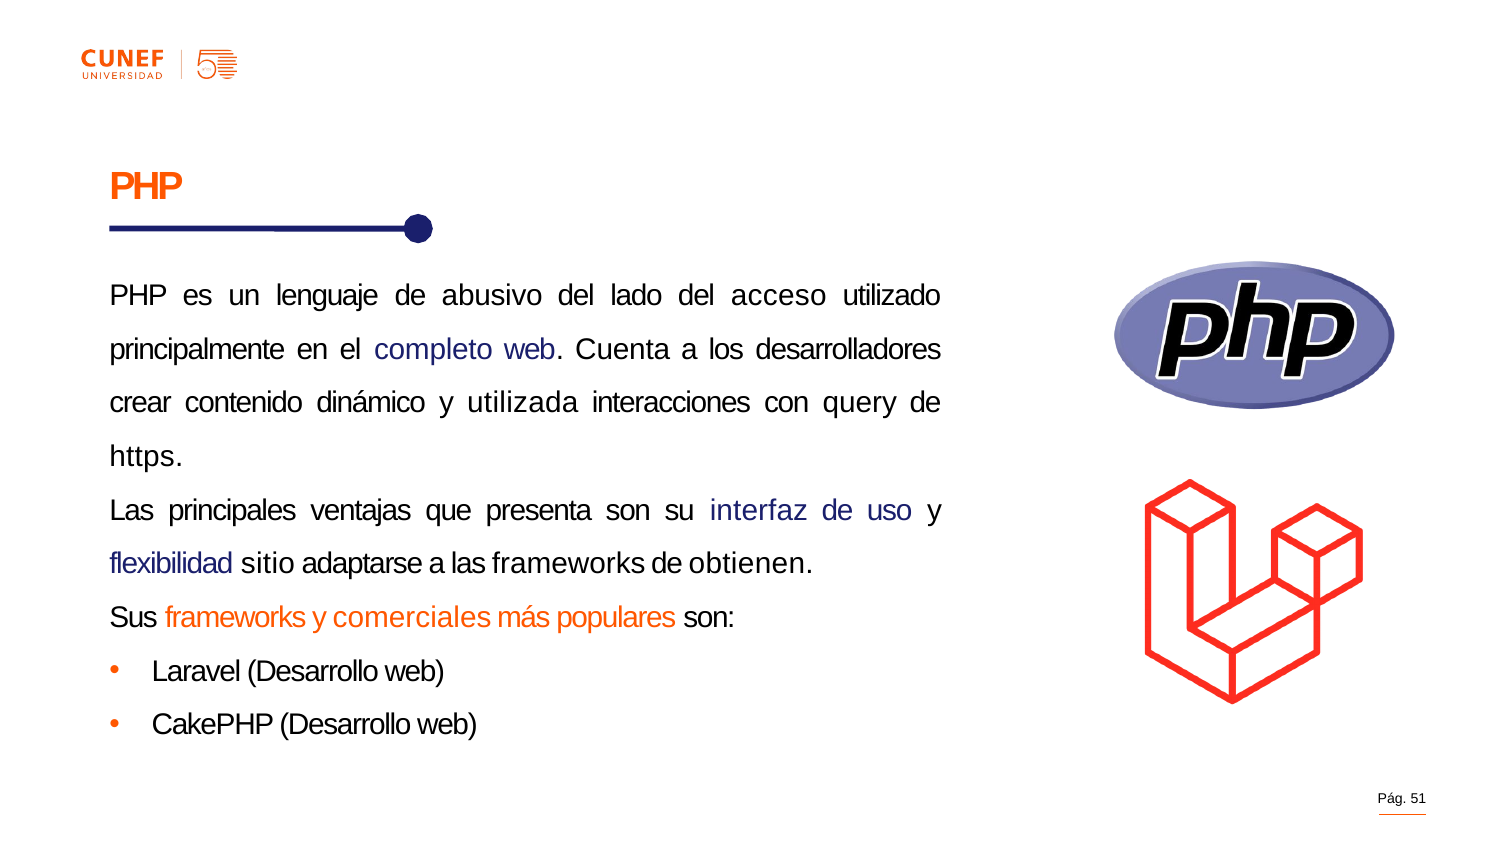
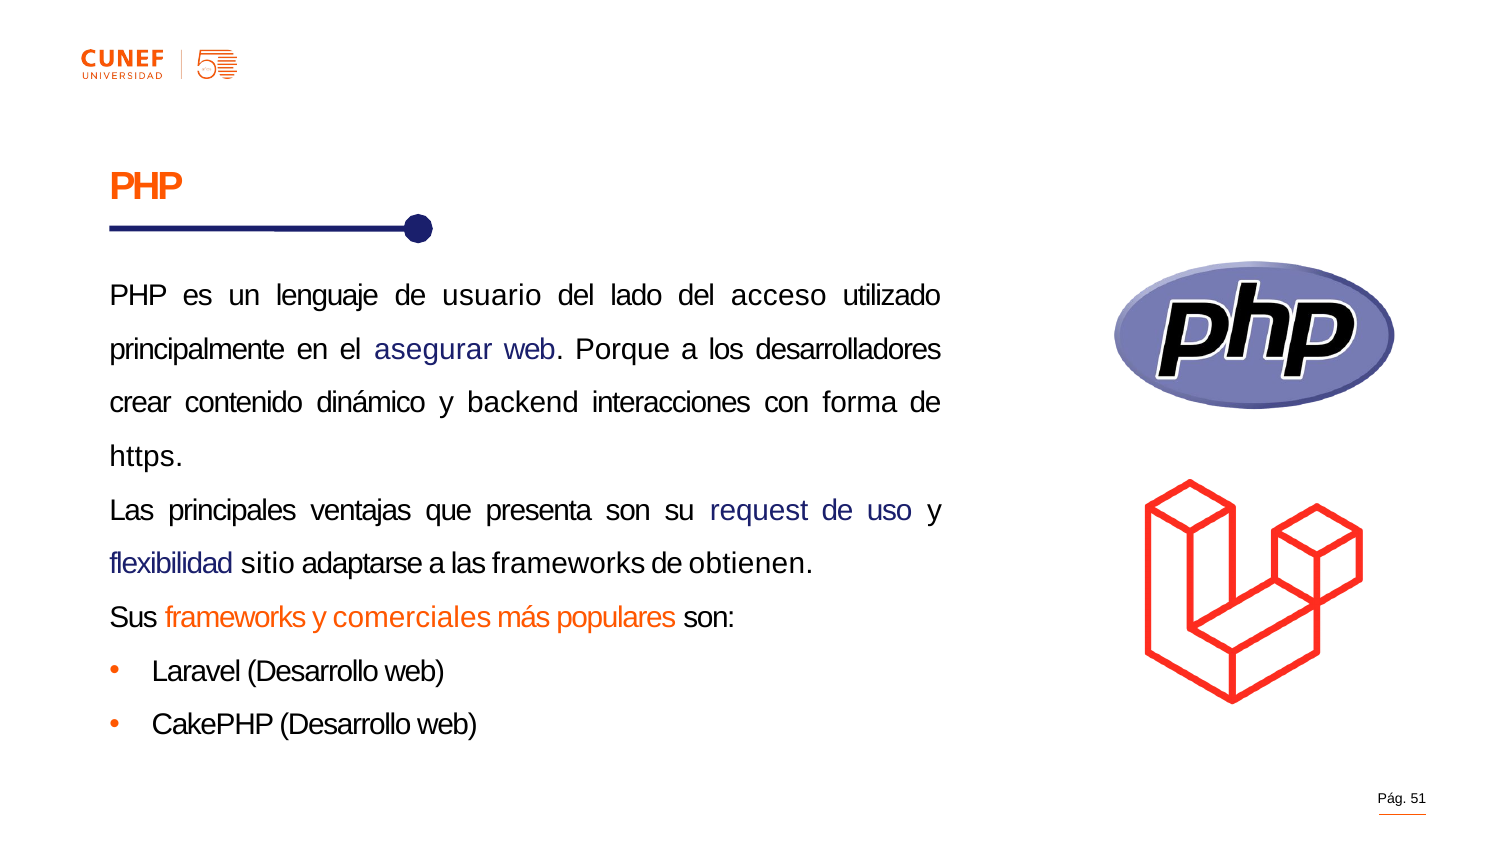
abusivo: abusivo -> usuario (492, 296)
completo: completo -> asegurar (433, 349)
Cuenta: Cuenta -> Porque (623, 349)
utilizada: utilizada -> backend (523, 403)
query: query -> forma (860, 403)
interfaz: interfaz -> request (759, 510)
